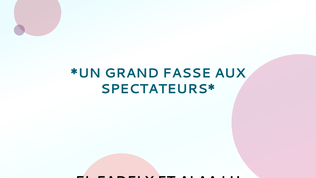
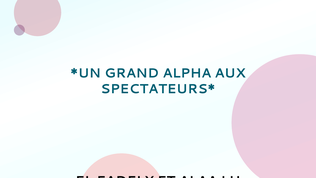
FASSE: FASSE -> ALPHA (187, 73)
